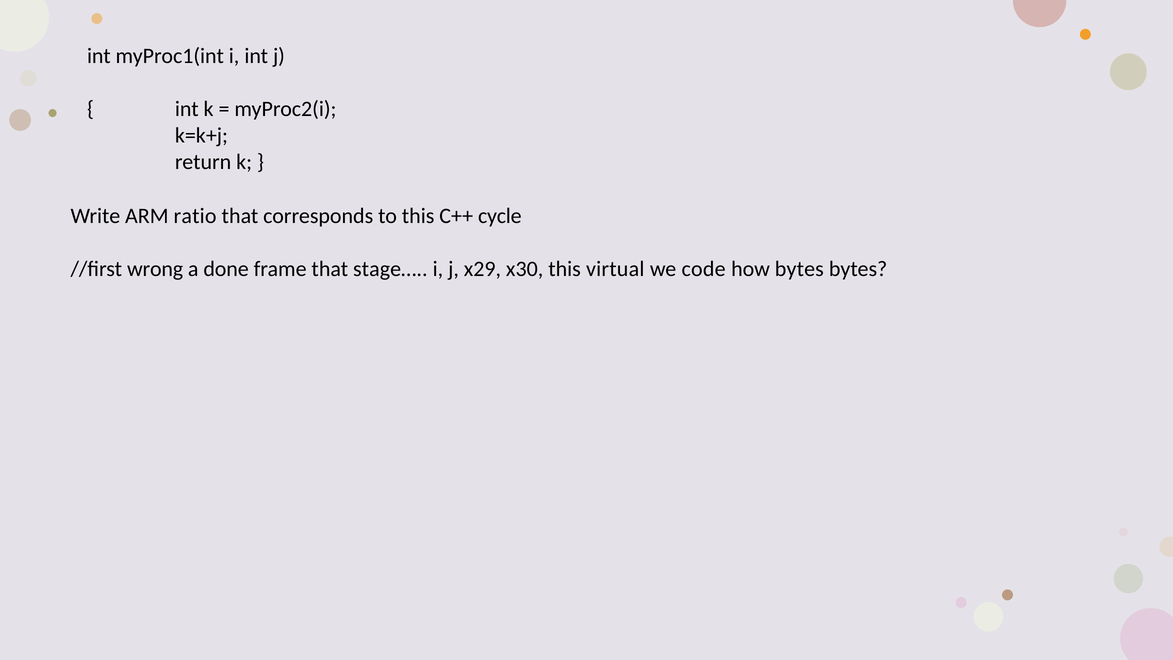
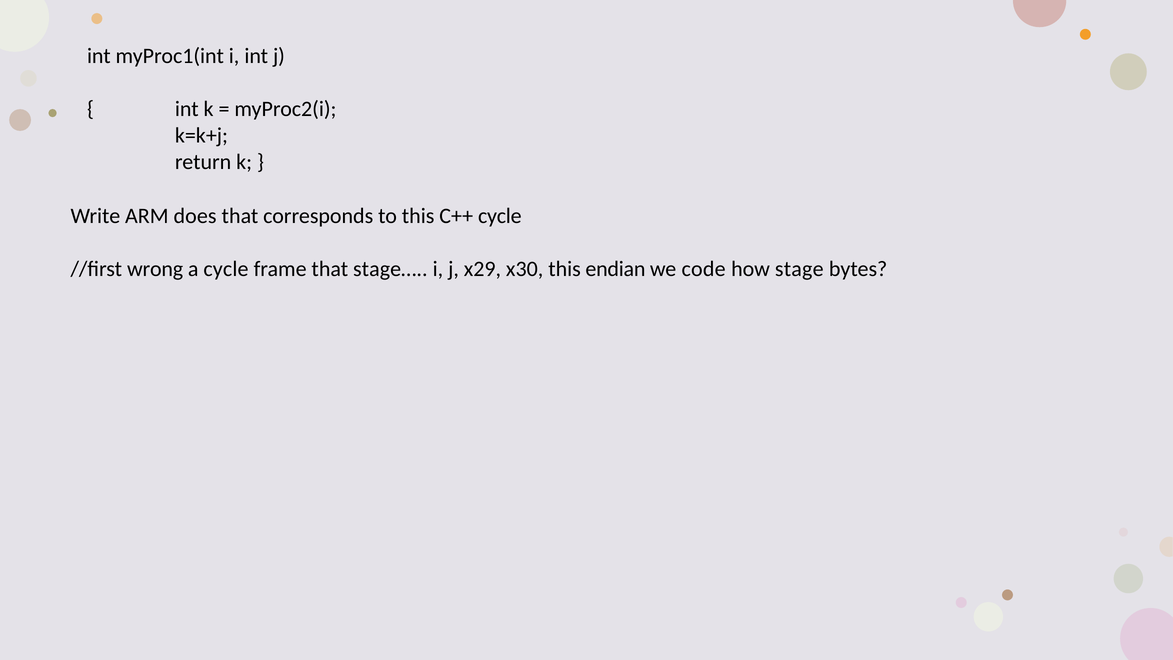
ratio: ratio -> does (195, 216)
a done: done -> cycle (226, 269)
virtual: virtual -> endian (615, 269)
how bytes: bytes -> stage (799, 269)
